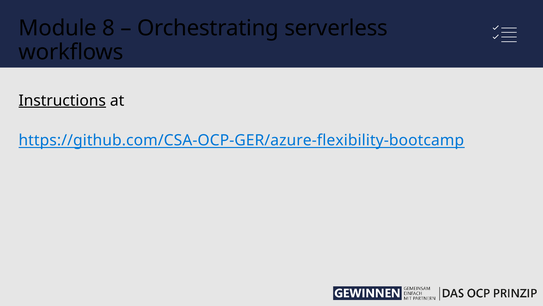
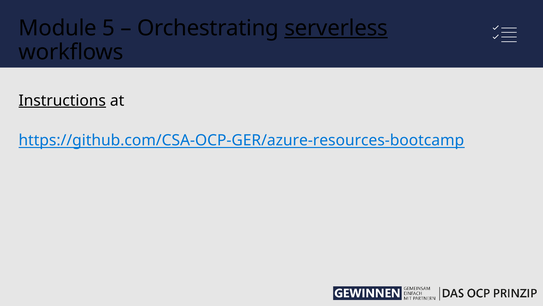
8: 8 -> 5 (109, 28)
serverless underline: none -> present (336, 28)
https://github.com/CSA-OCP-GER/azure-flexibility-bootcamp: https://github.com/CSA-OCP-GER/azure-flexibility-bootcamp -> https://github.com/CSA-OCP-GER/azure-resources-bootcamp (241, 140)
